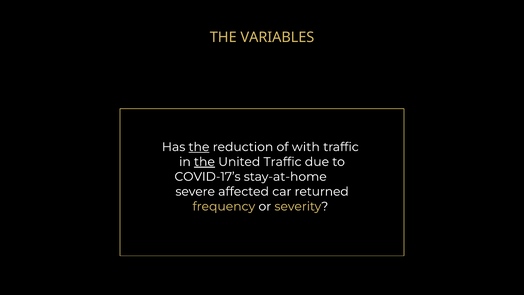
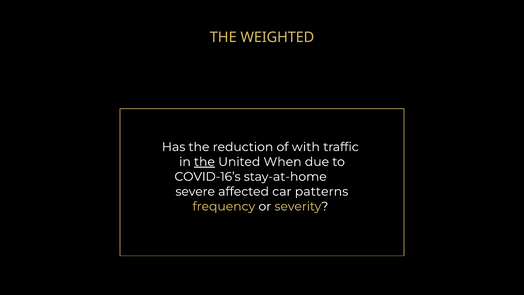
VARIABLES: VARIABLES -> WEIGHTED (277, 37)
the underline: present -> none (199, 147)
United Traffic: Traffic -> When (283, 162)
COVID-17’s: COVID-17’s -> COVID-16’s (208, 177)
returned: returned -> patterns (322, 191)
